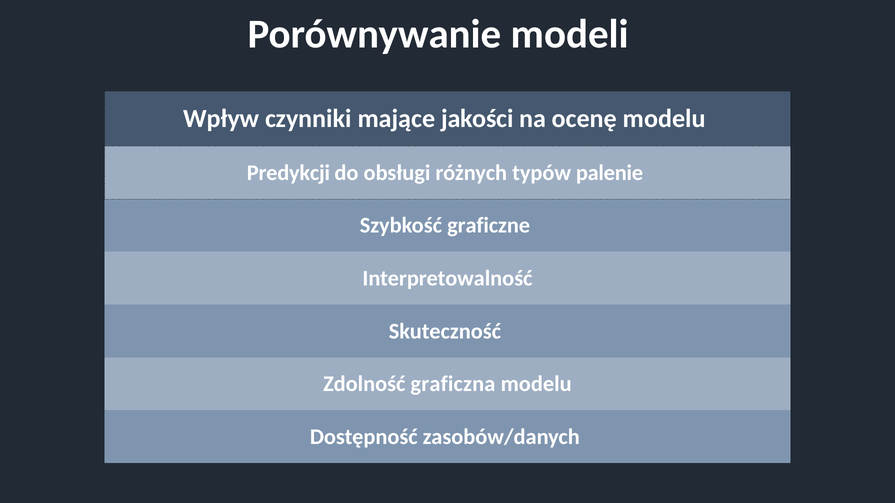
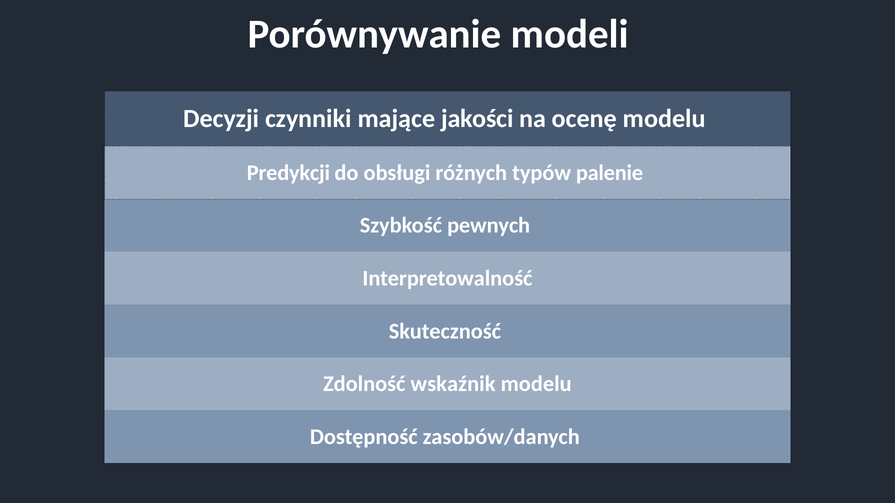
Wpływ: Wpływ -> Decyzji (221, 119)
graficzne: graficzne -> pewnych (489, 226)
graficzna: graficzna -> wskaźnik (453, 384)
